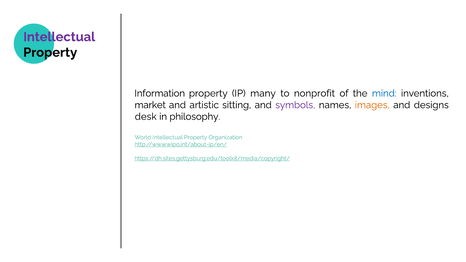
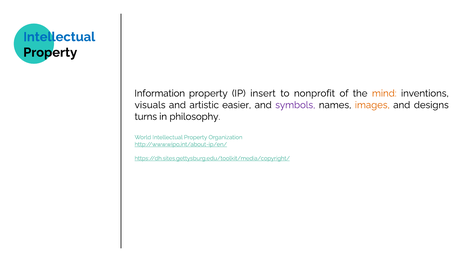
Intellectual colour: purple -> blue (59, 37)
many: many -> insert (263, 93)
mind colour: blue -> orange (384, 93)
market: market -> visuals (150, 105)
sitting: sitting -> easier (237, 105)
desk: desk -> turns (146, 117)
